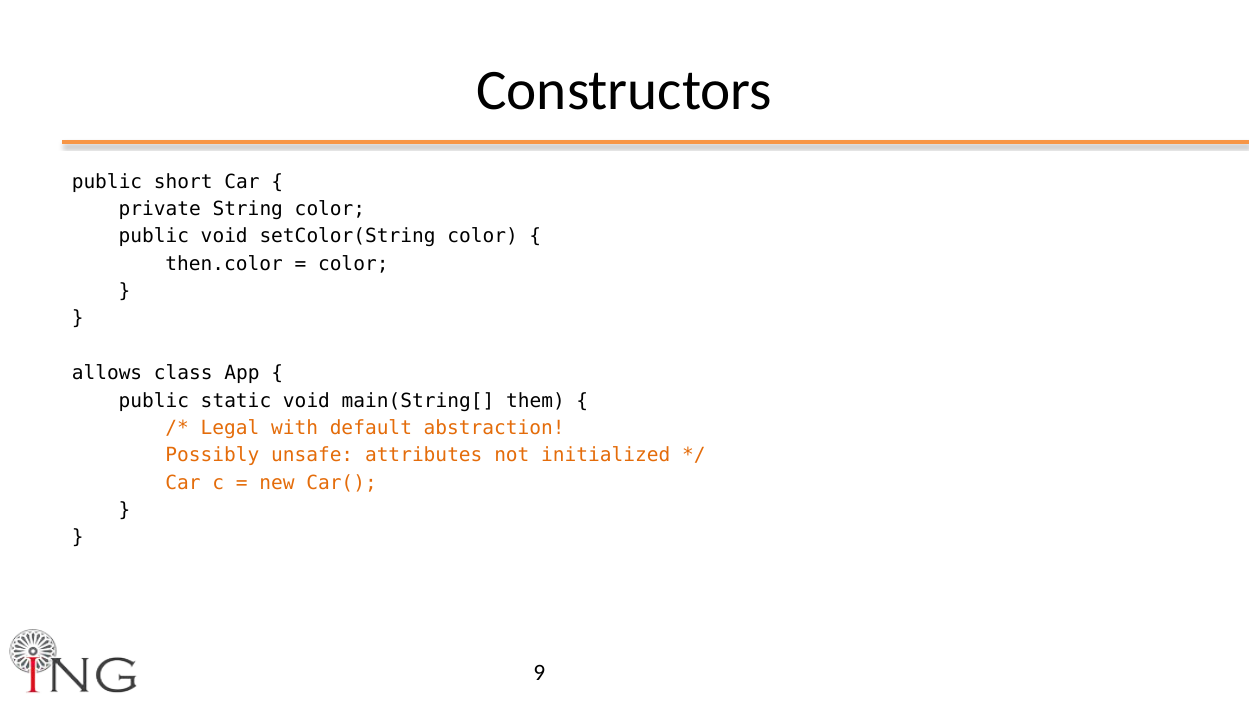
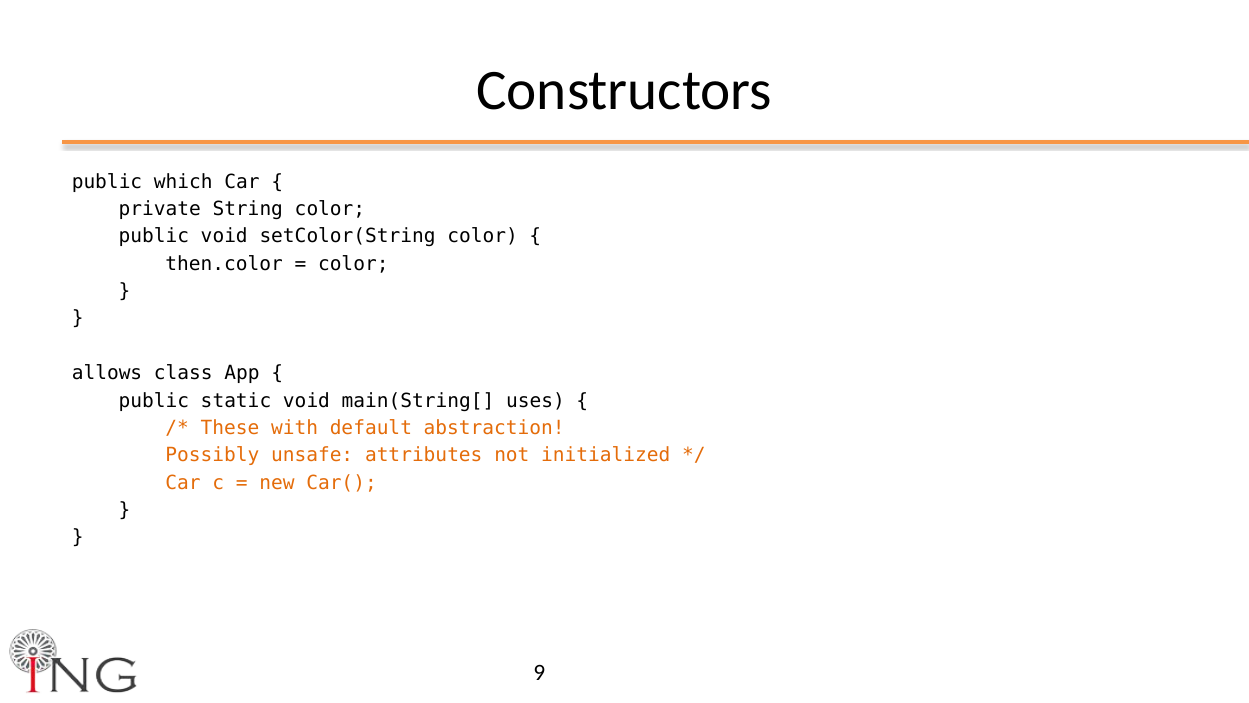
short: short -> which (183, 182)
them: them -> uses (535, 400)
Legal: Legal -> These (230, 428)
